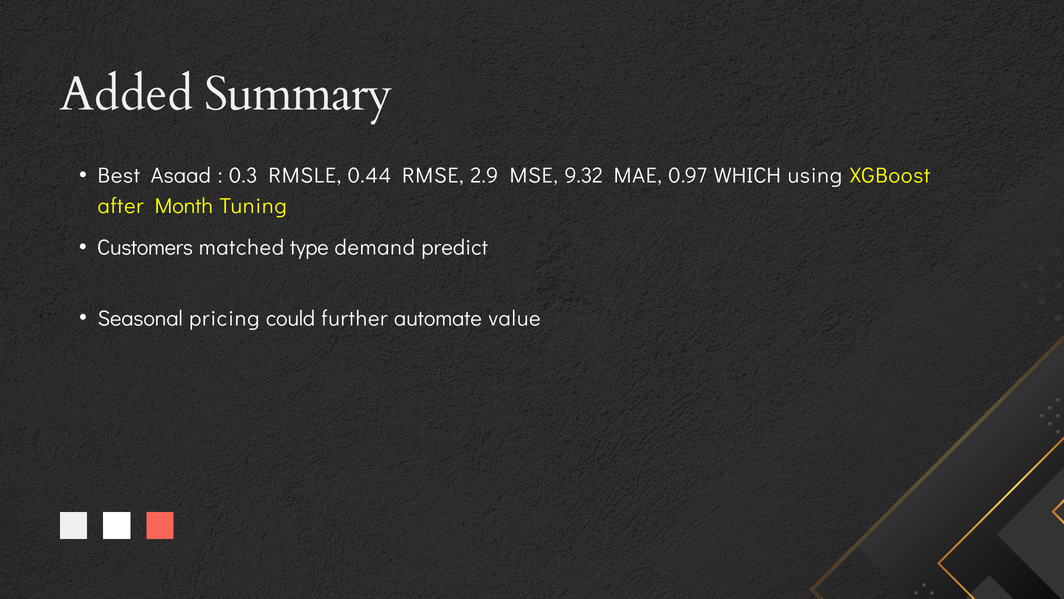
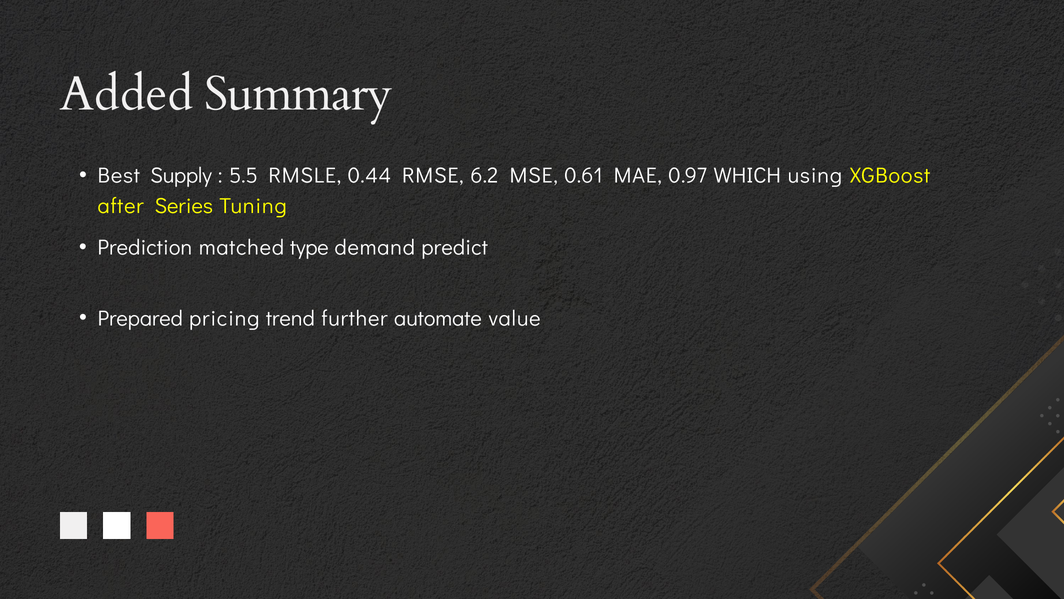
Asaad: Asaad -> Supply (181, 176)
0.3: 0.3 -> 5.5 (243, 176)
2.9: 2.9 -> 6.2 (484, 176)
9.32: 9.32 -> 0.61 (583, 176)
Month: Month -> Series (184, 206)
Customers: Customers -> Prediction (145, 247)
Seasonal: Seasonal -> Prepared (140, 318)
could: could -> trend (290, 318)
